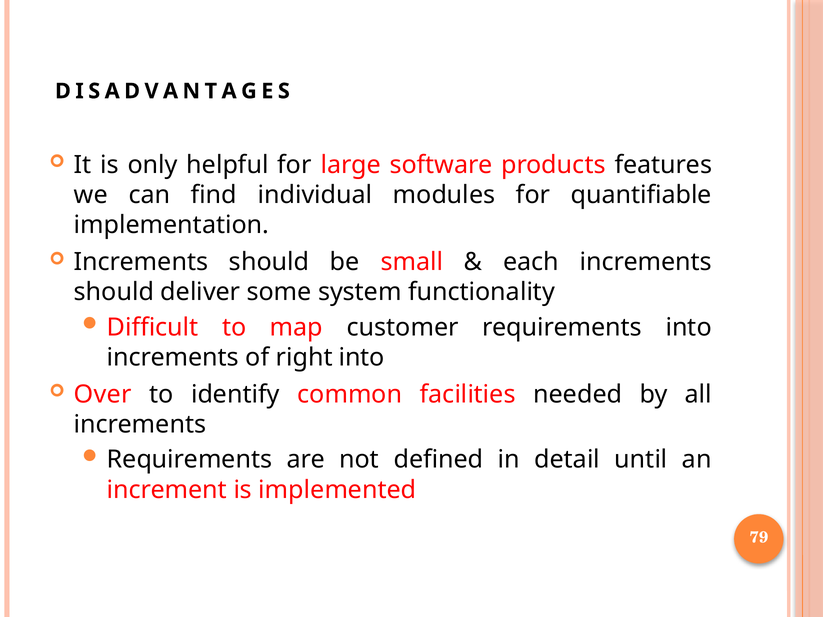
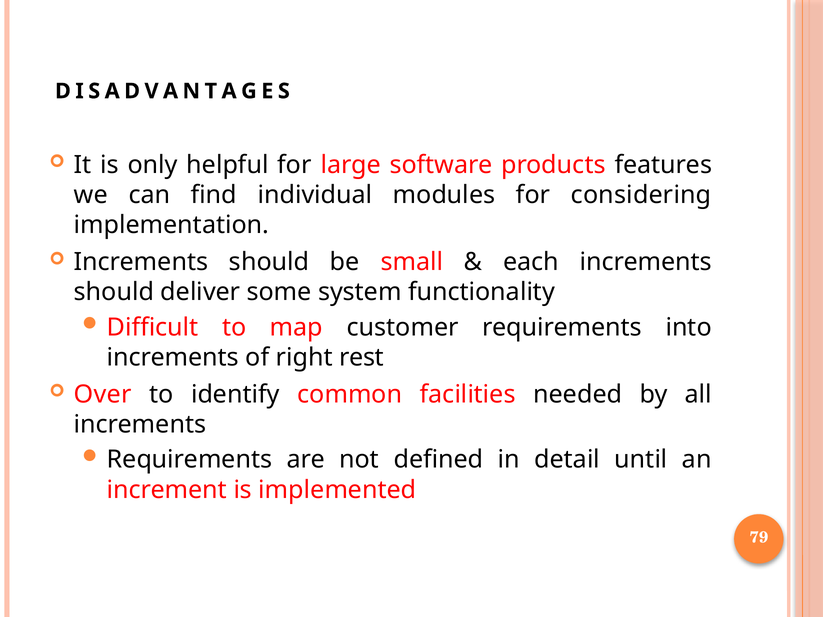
quantifiable: quantifiable -> considering (641, 195)
right into: into -> rest (362, 358)
